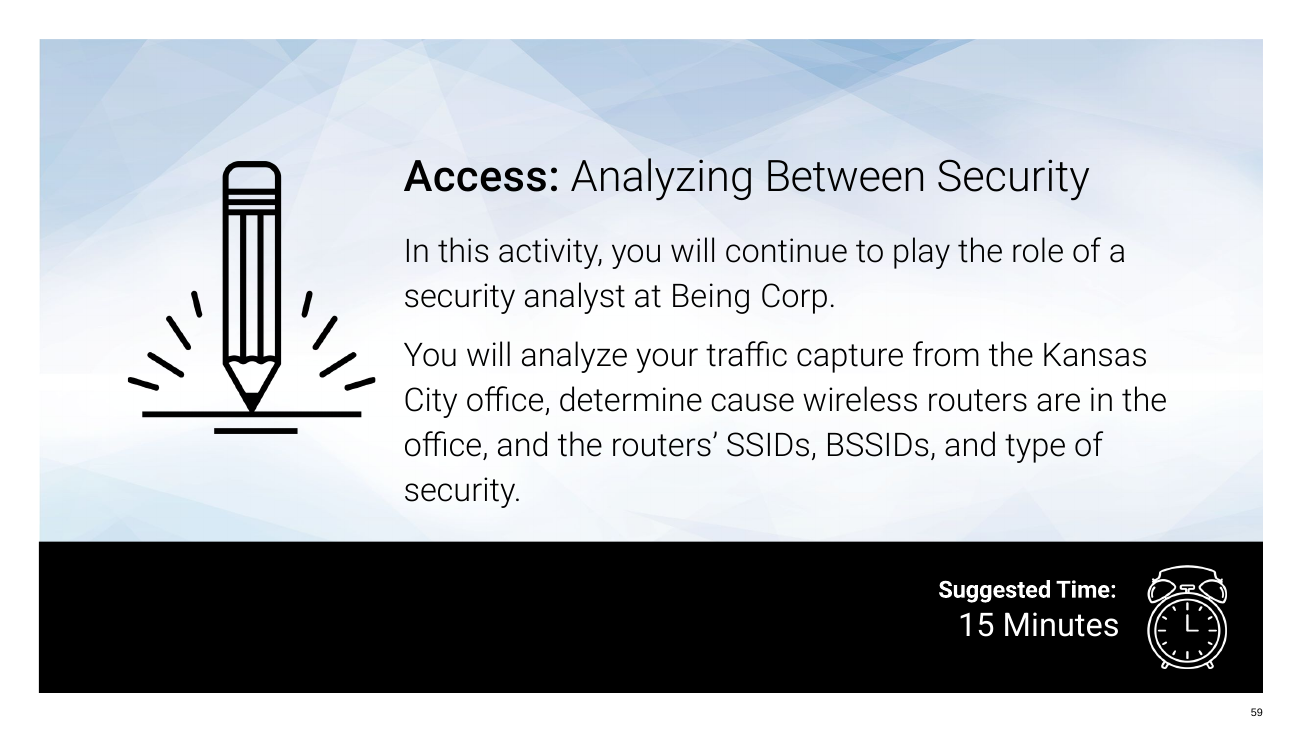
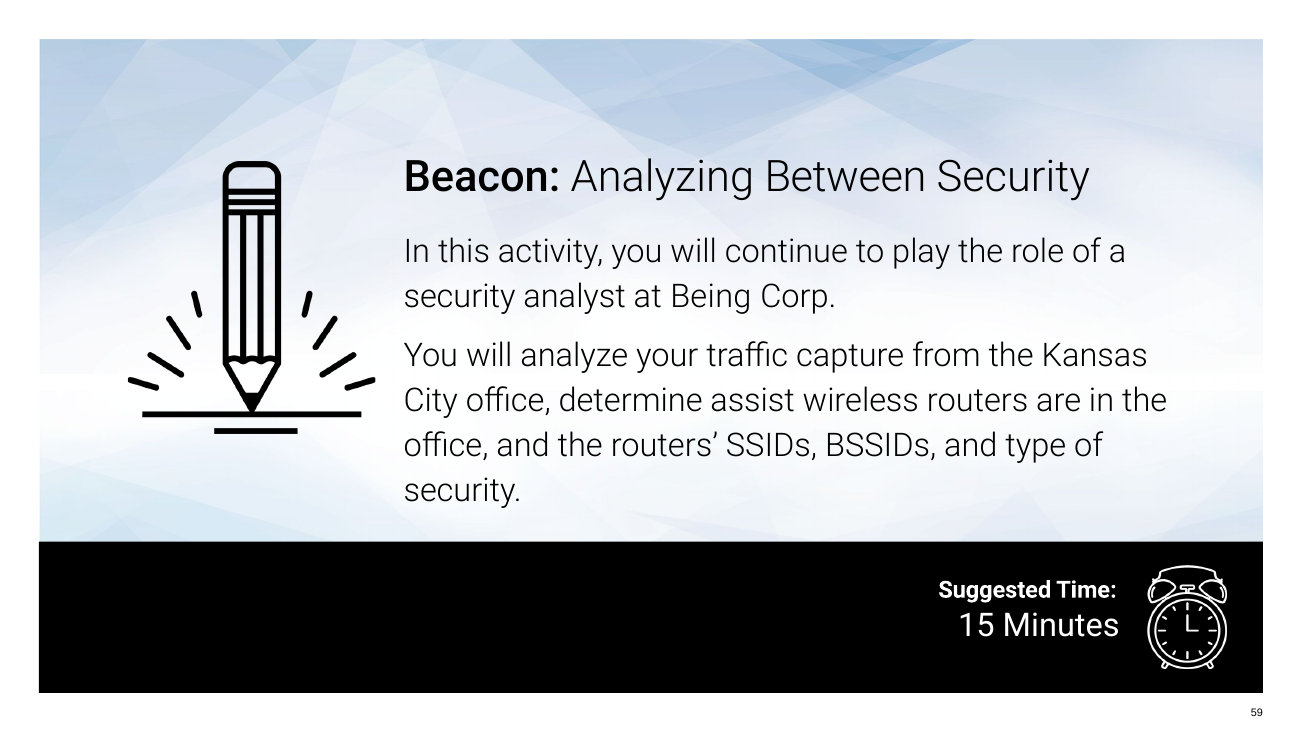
Access: Access -> Beacon (482, 178)
cause: cause -> assist (753, 401)
